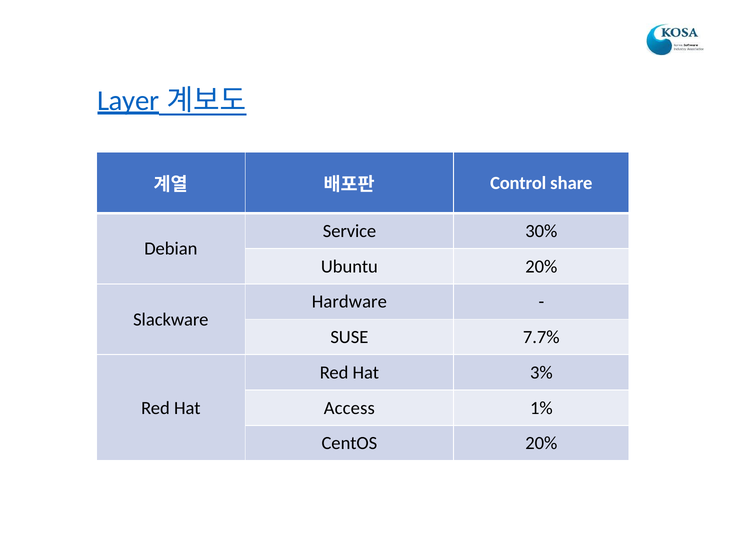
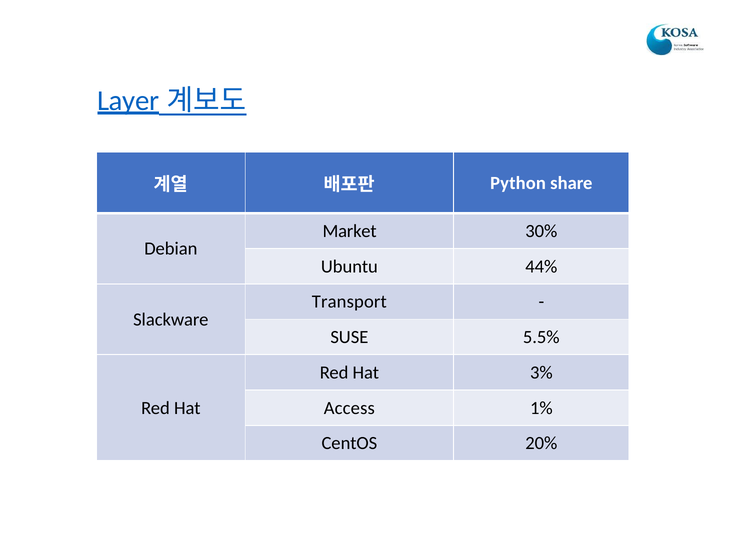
Control: Control -> Python (518, 183)
Service: Service -> Market (350, 231)
Ubuntu 20%: 20% -> 44% (541, 267)
Hardware: Hardware -> Transport (349, 302)
7.7%: 7.7% -> 5.5% (541, 338)
